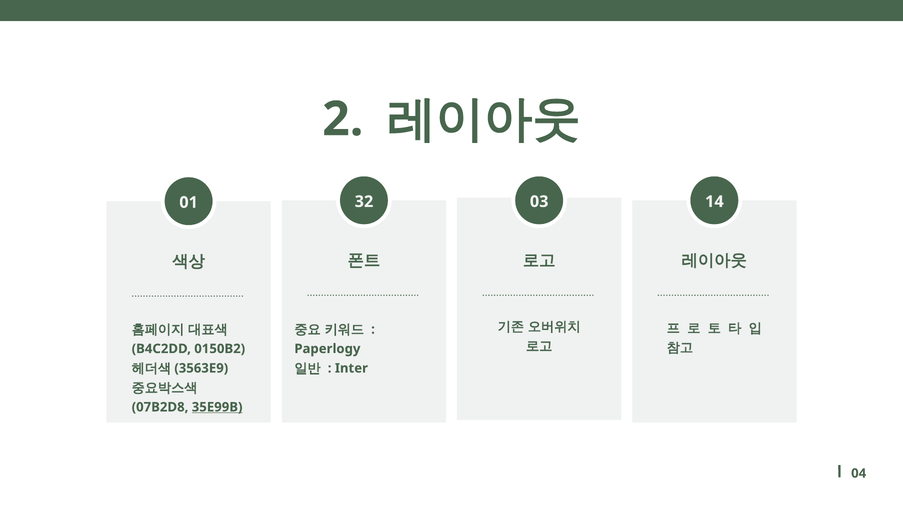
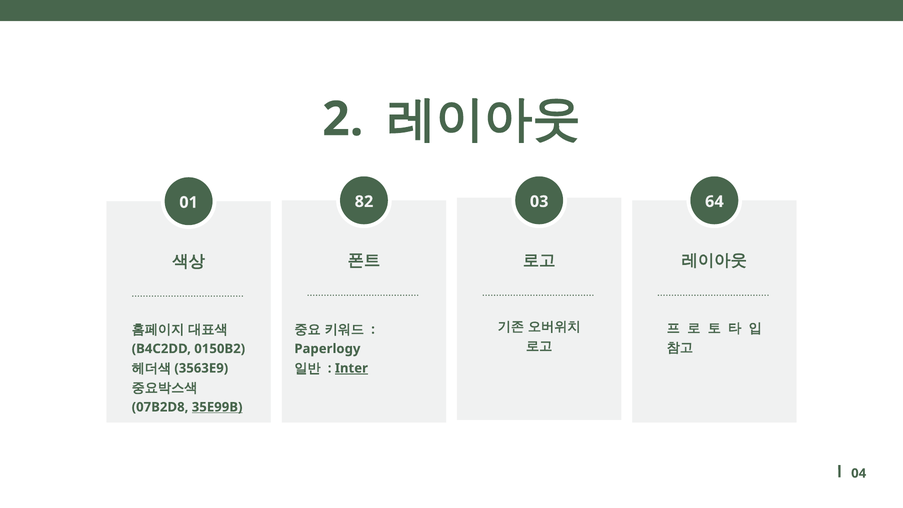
32: 32 -> 82 (364, 202)
14: 14 -> 64 (714, 202)
Inter underline: none -> present (351, 368)
